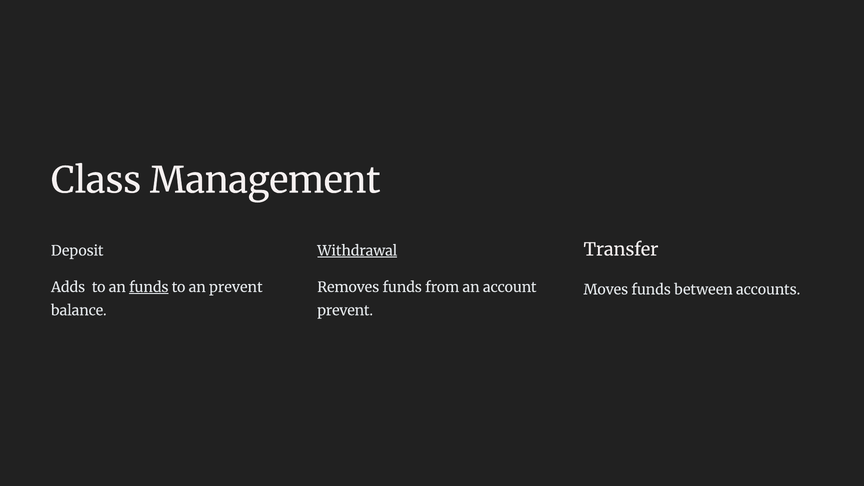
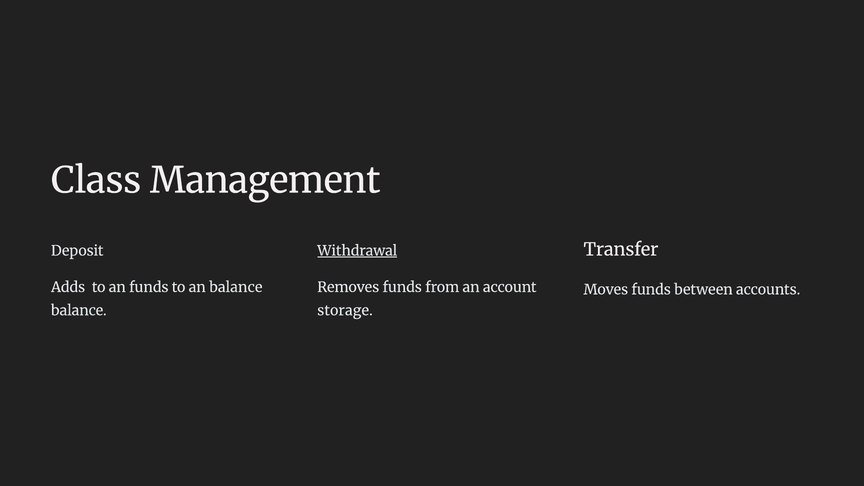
funds underline: present -> none (149, 287)
an prevent: prevent -> balance (236, 287)
prevent: prevent -> storage (345, 311)
